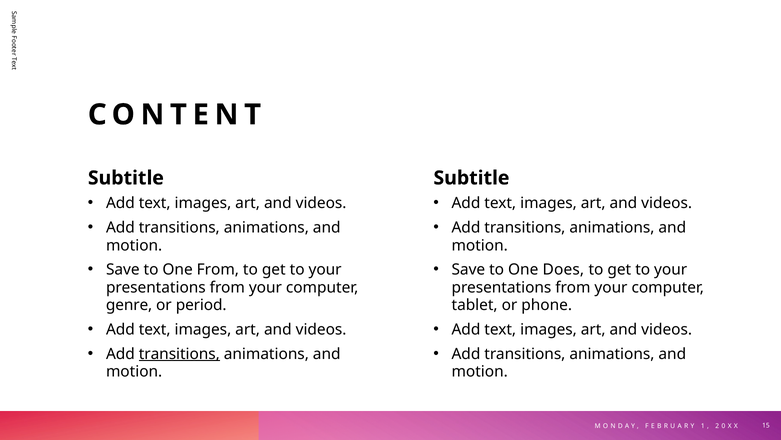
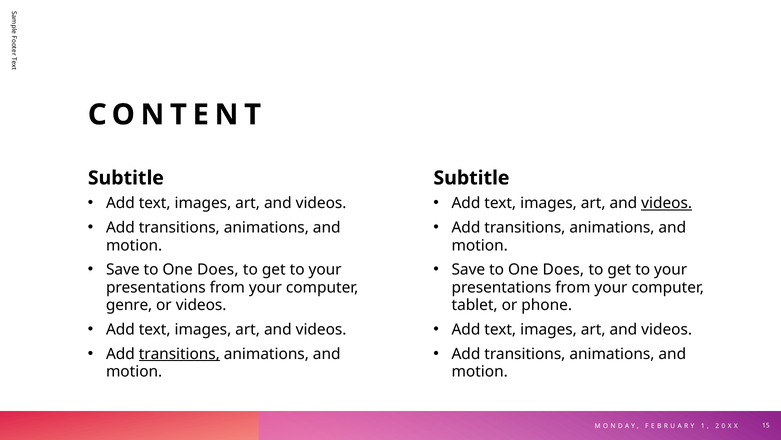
videos underline: none -> present (667, 203)
From: From -> Does (218, 269)
or period: period -> videos (201, 305)
